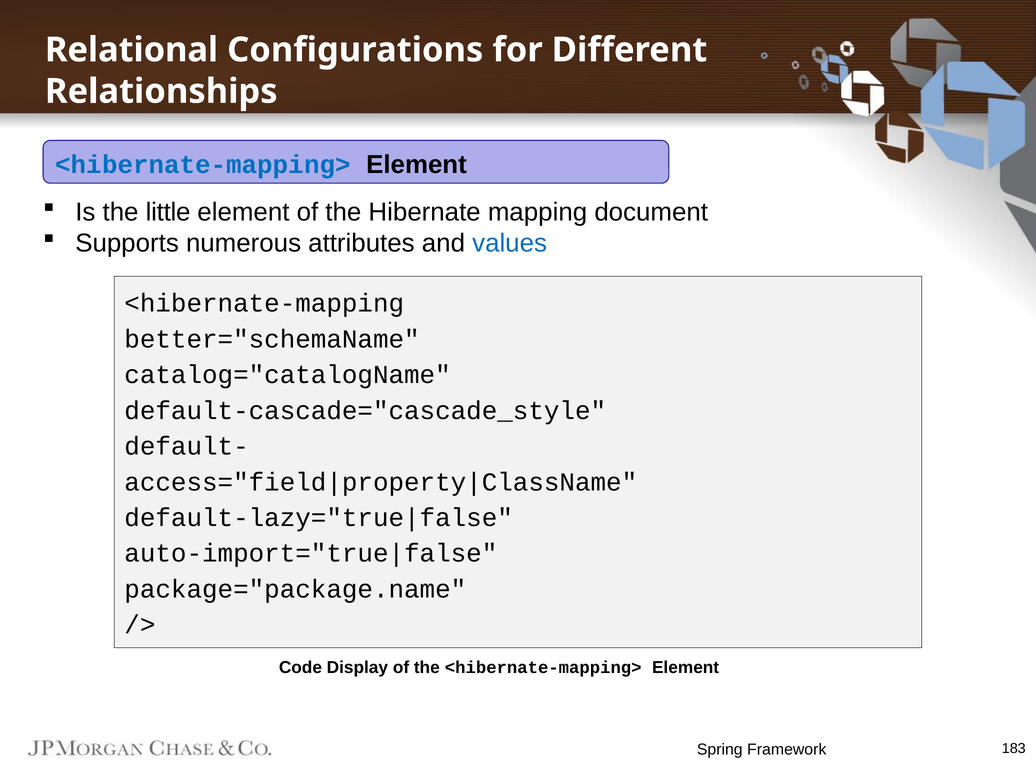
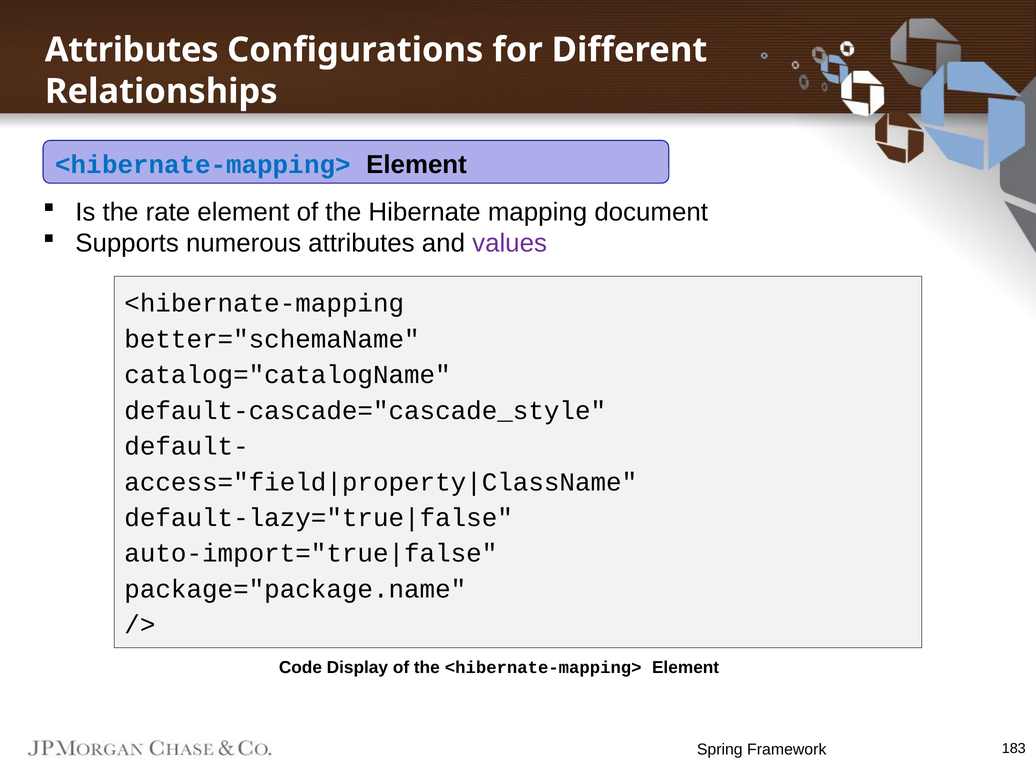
Relational: Relational -> Attributes (132, 50)
little: little -> rate (168, 212)
values colour: blue -> purple (510, 243)
